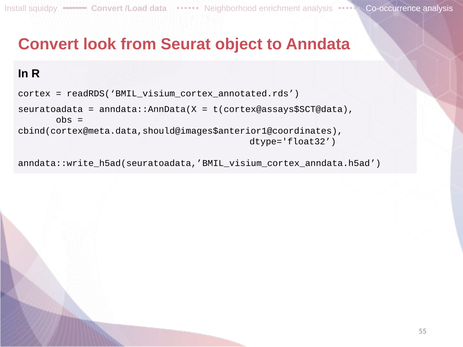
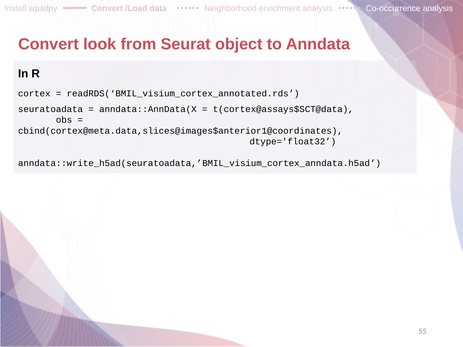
cbind(cortex@meta.data,should@images$anterior1@coordinates: cbind(cortex@meta.data,should@images$anterior1@coordinates -> cbind(cortex@meta.data,slices@images$anterior1@coordinates (180, 131)
